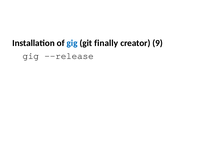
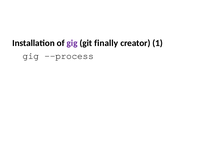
gig colour: blue -> purple (72, 43)
9: 9 -> 1 (158, 43)
--release: --release -> --process (69, 56)
